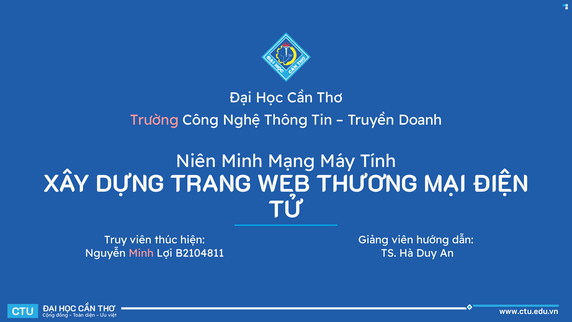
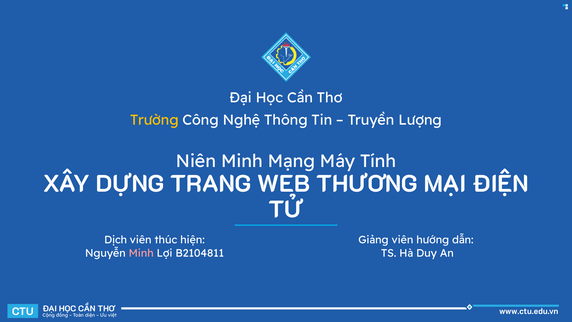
Trường colour: pink -> yellow (154, 120)
Doanh: Doanh -> Lượng (420, 120)
Truy: Truy -> Dịch (116, 240)
